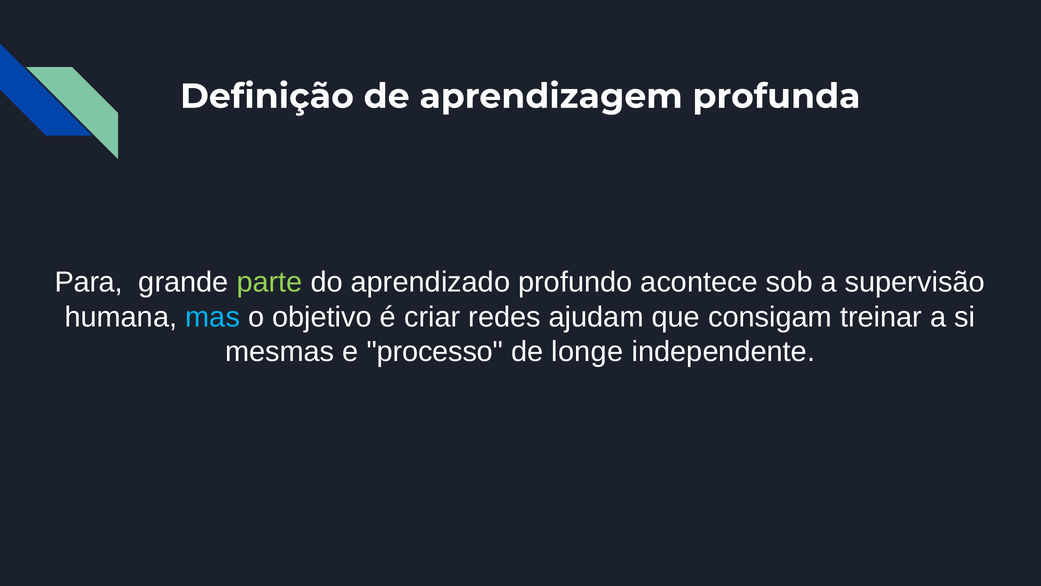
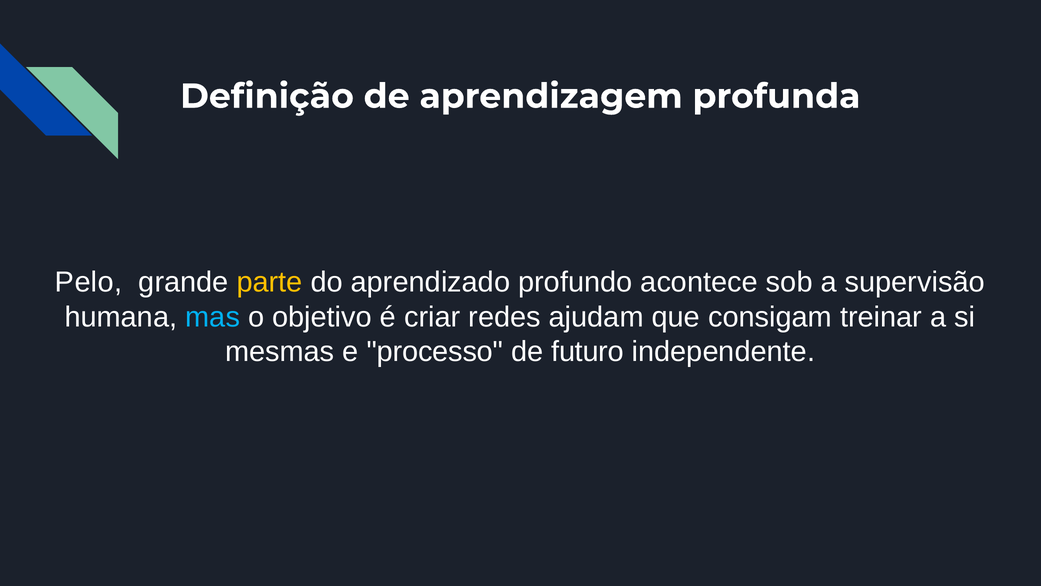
Para: Para -> Pelo (89, 282)
parte colour: light green -> yellow (270, 282)
longe: longe -> futuro (588, 351)
